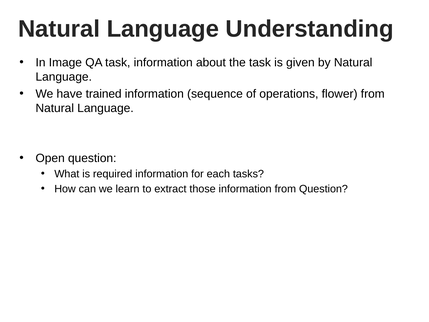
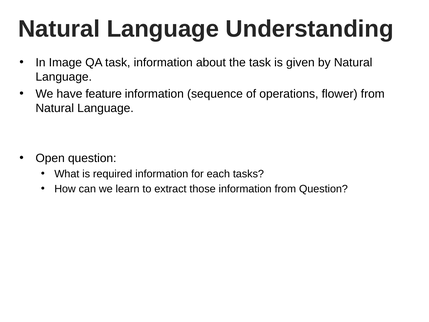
trained: trained -> feature (104, 94)
